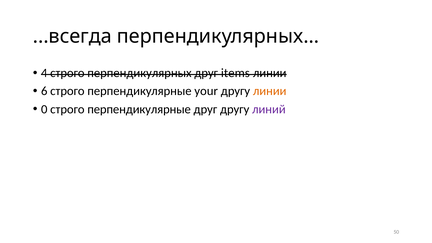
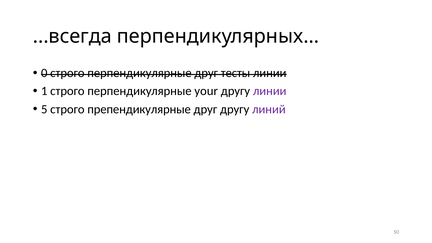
4: 4 -> 0 (44, 73)
перпендикулярных: перпендикулярных -> перпендикулярные (139, 73)
items: items -> тесты (236, 73)
6: 6 -> 1 (44, 91)
линии colour: orange -> purple (270, 91)
0: 0 -> 5 (44, 109)
перпендикулярные: перпендикулярные -> препендикулярные (139, 109)
